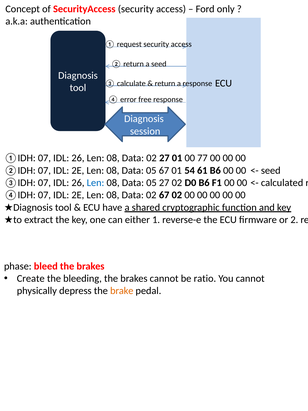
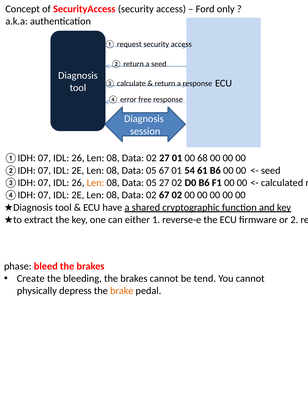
77: 77 -> 68 (202, 158)
Len colour: blue -> orange (96, 183)
ratio: ratio -> tend (205, 278)
